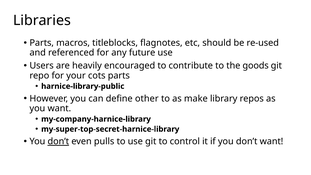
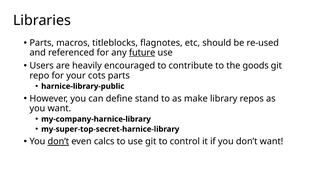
future underline: none -> present (142, 53)
other: other -> stand (147, 99)
pulls: pulls -> calcs (104, 141)
